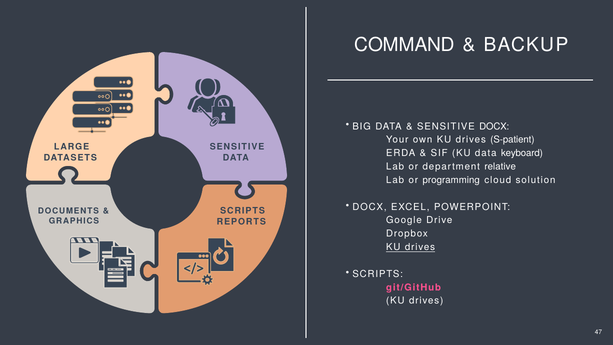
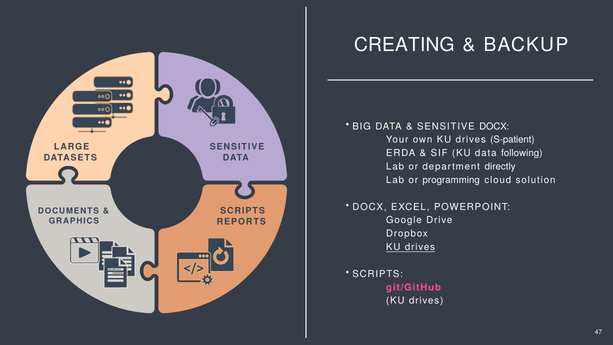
COMMAND: COMMAND -> CREATING (404, 45)
keyboard: keyboard -> following (522, 153)
relative: relative -> directly (500, 167)
